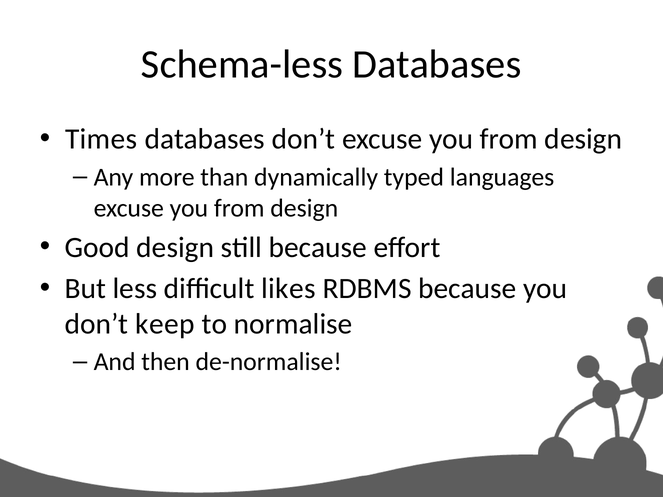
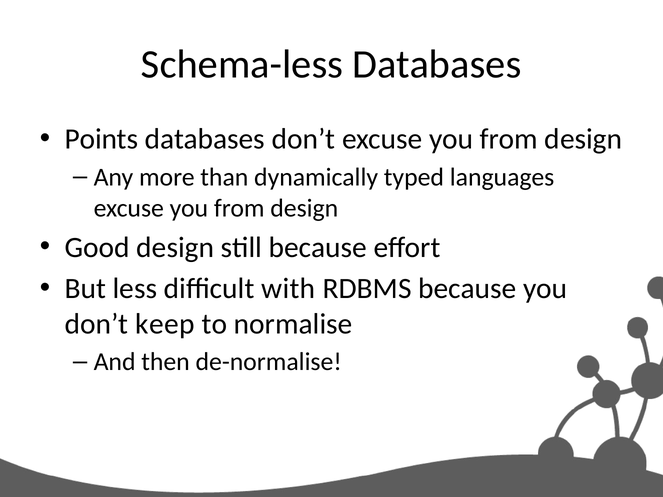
Times: Times -> Points (101, 139)
likes: likes -> with (288, 289)
